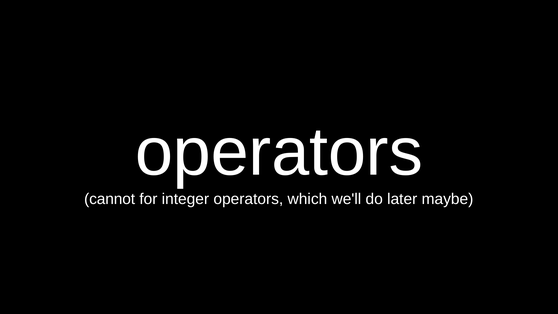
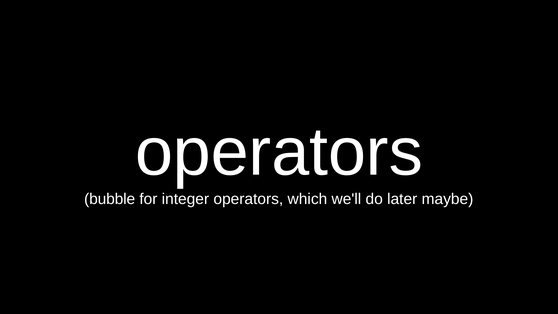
cannot: cannot -> bubble (110, 199)
